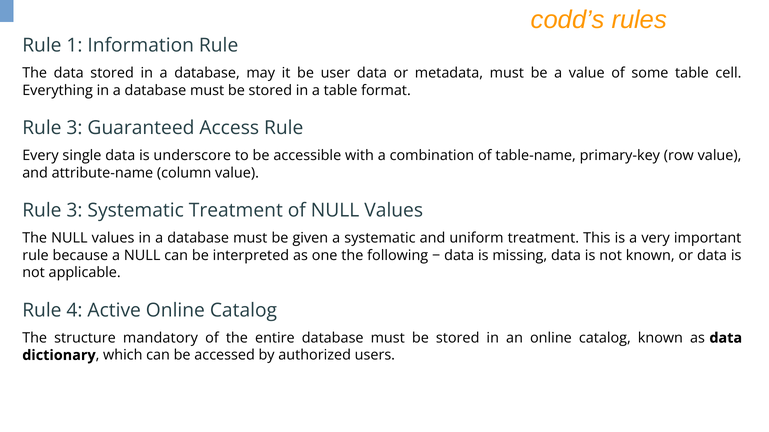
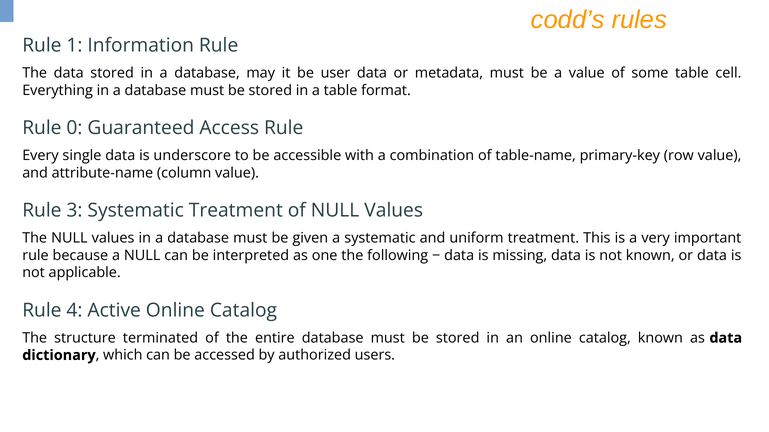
3: 3 -> 0 (74, 128)
mandatory: mandatory -> terminated (160, 338)
